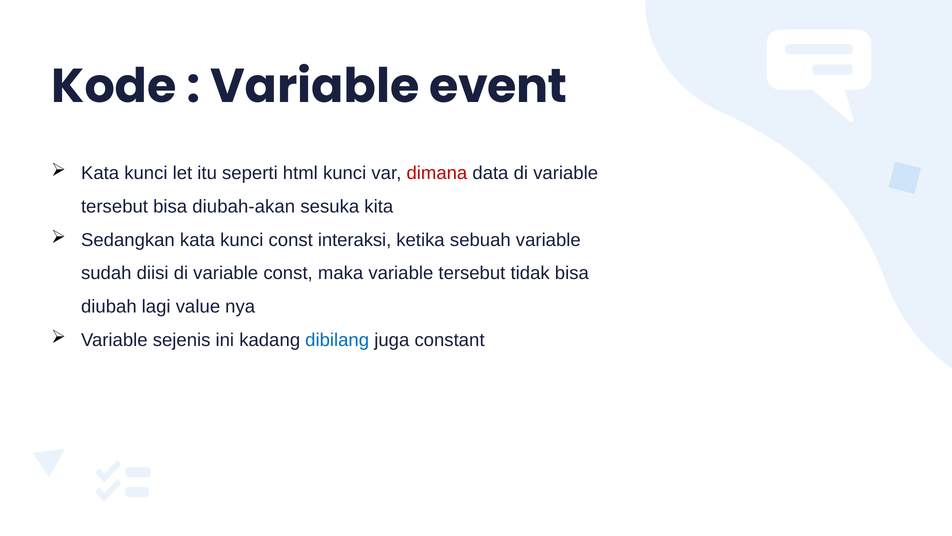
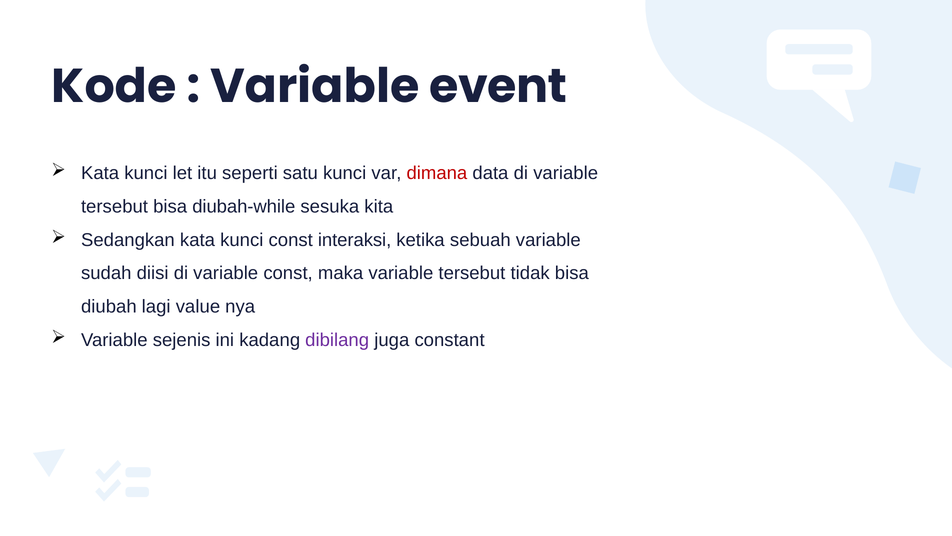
html: html -> satu (300, 173)
diubah-akan: diubah-akan -> diubah-while (244, 206)
dibilang colour: blue -> purple (337, 340)
